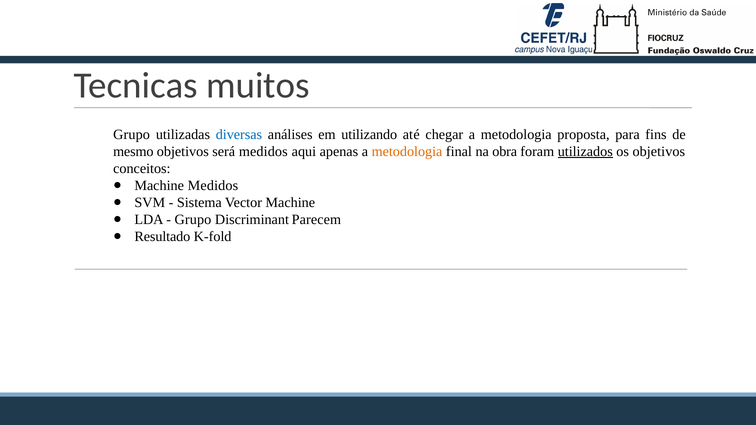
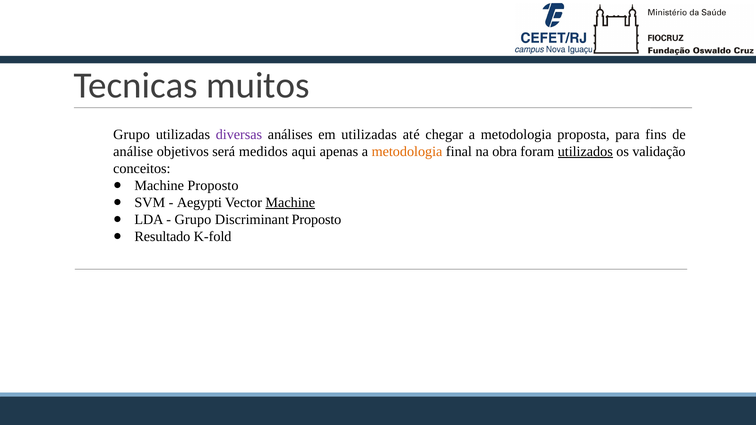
diversas colour: blue -> purple (239, 135)
em utilizando: utilizando -> utilizadas (369, 135)
mesmo: mesmo -> análise (133, 152)
os objetivos: objetivos -> validação (659, 152)
Machine Medidos: Medidos -> Proposto (213, 186)
Sistema: Sistema -> Aegypti (199, 203)
Machine underline: none -> present (290, 203)
Discriminant Parecem: Parecem -> Proposto (317, 220)
